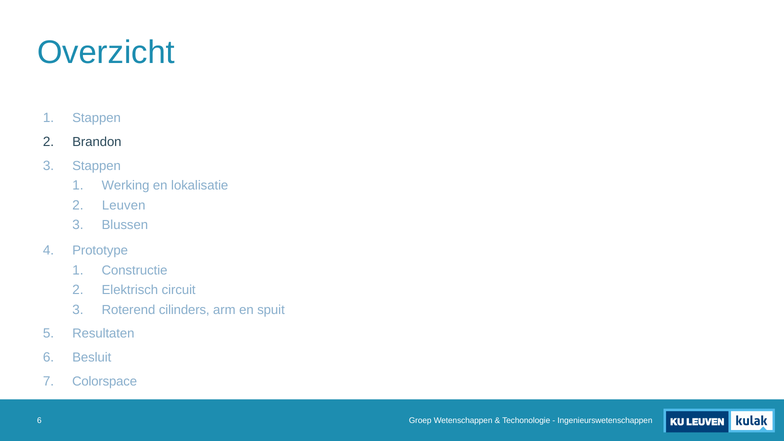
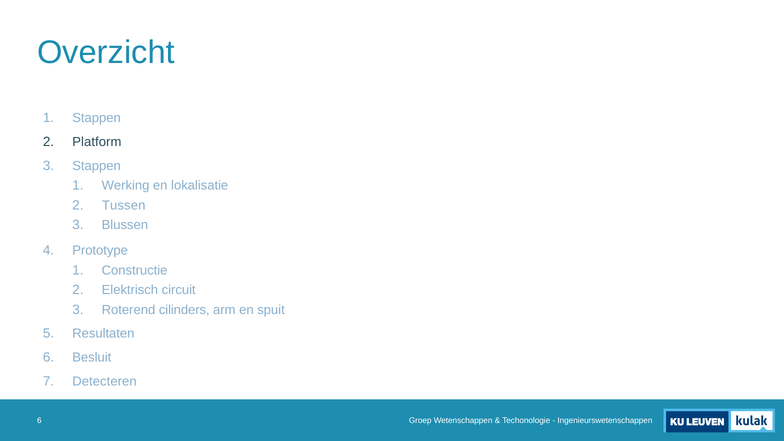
Brandon: Brandon -> Platform (97, 142)
Leuven: Leuven -> Tussen (124, 205)
Colorspace: Colorspace -> Detecteren (104, 381)
